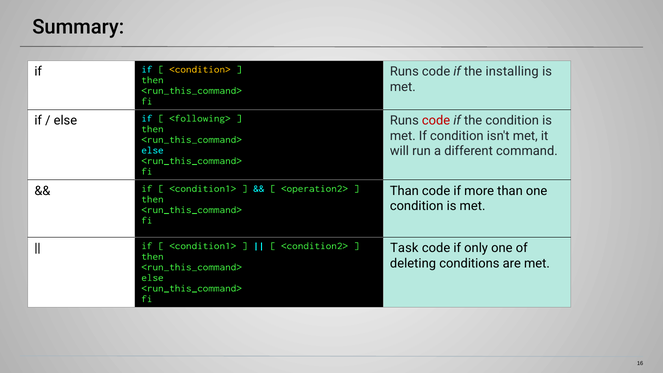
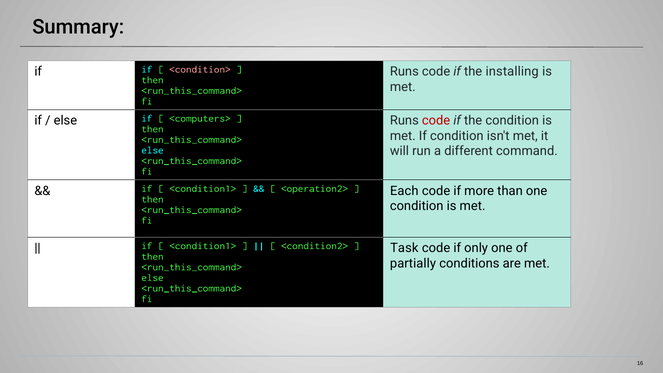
<condition> colour: yellow -> pink (200, 69)
<following>: <following> -> <computers> (200, 118)
Than: Than -> Each (404, 191)
deleting: deleting -> partially (413, 263)
